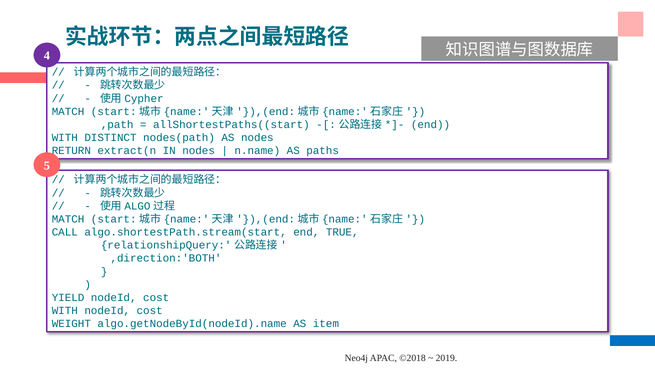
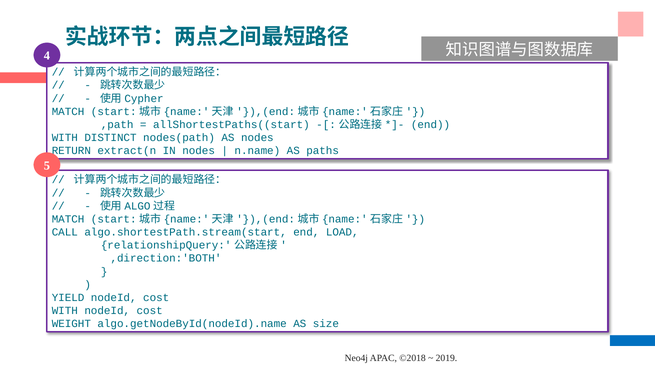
TRUE: TRUE -> LOAD (342, 232)
item: item -> size (326, 324)
